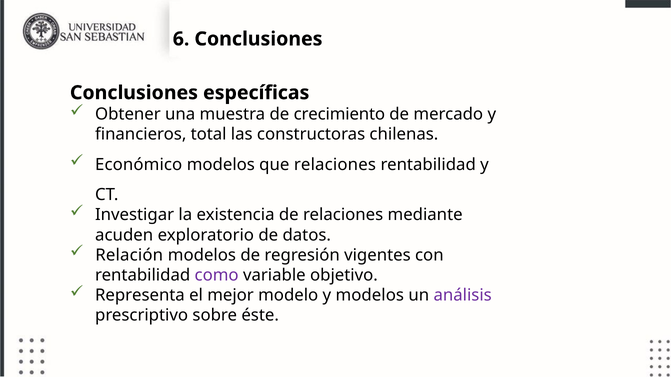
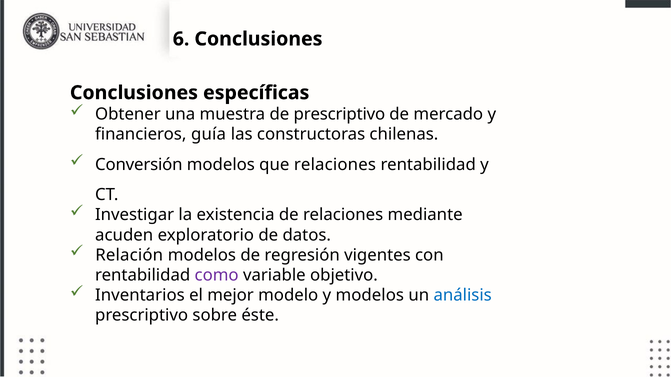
de crecimiento: crecimiento -> prescriptivo (339, 114)
total: total -> guía (209, 135)
Económico: Económico -> Conversión (139, 165)
Representa: Representa -> Inventarios (140, 296)
análisis colour: purple -> blue (463, 296)
